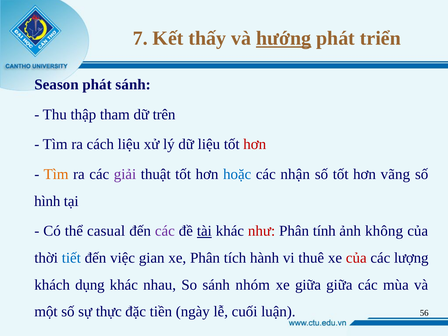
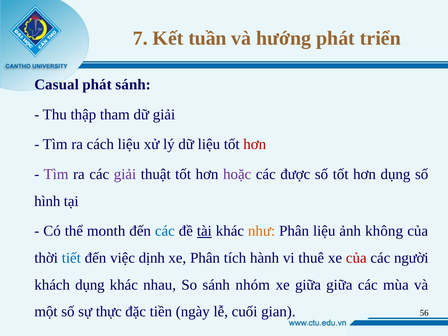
thấy: thấy -> tuần (207, 38)
hướng underline: present -> none (284, 38)
Season: Season -> Casual (57, 85)
dữ trên: trên -> giải (164, 115)
Tìm colour: orange -> purple (56, 174)
hoặc colour: blue -> purple (237, 174)
nhận: nhận -> được (295, 174)
hơn vãng: vãng -> dụng (395, 174)
casual: casual -> month (106, 231)
các colour: purple -> blue (165, 231)
như colour: red -> orange (262, 231)
Phân tính: tính -> liệu (324, 231)
gian: gian -> dịnh (152, 258)
lượng: lượng -> người (411, 258)
luận: luận -> gian (278, 312)
